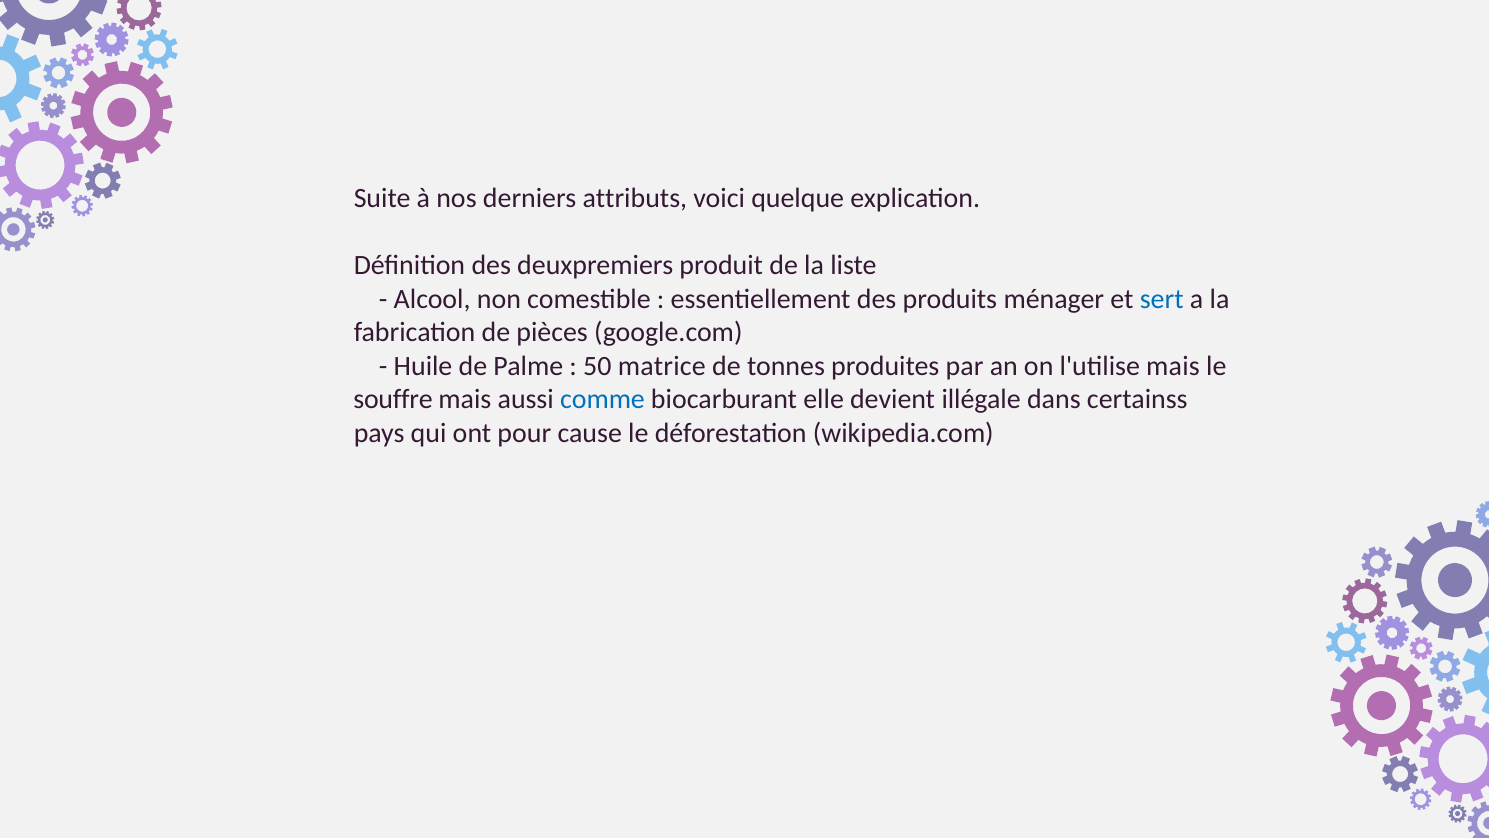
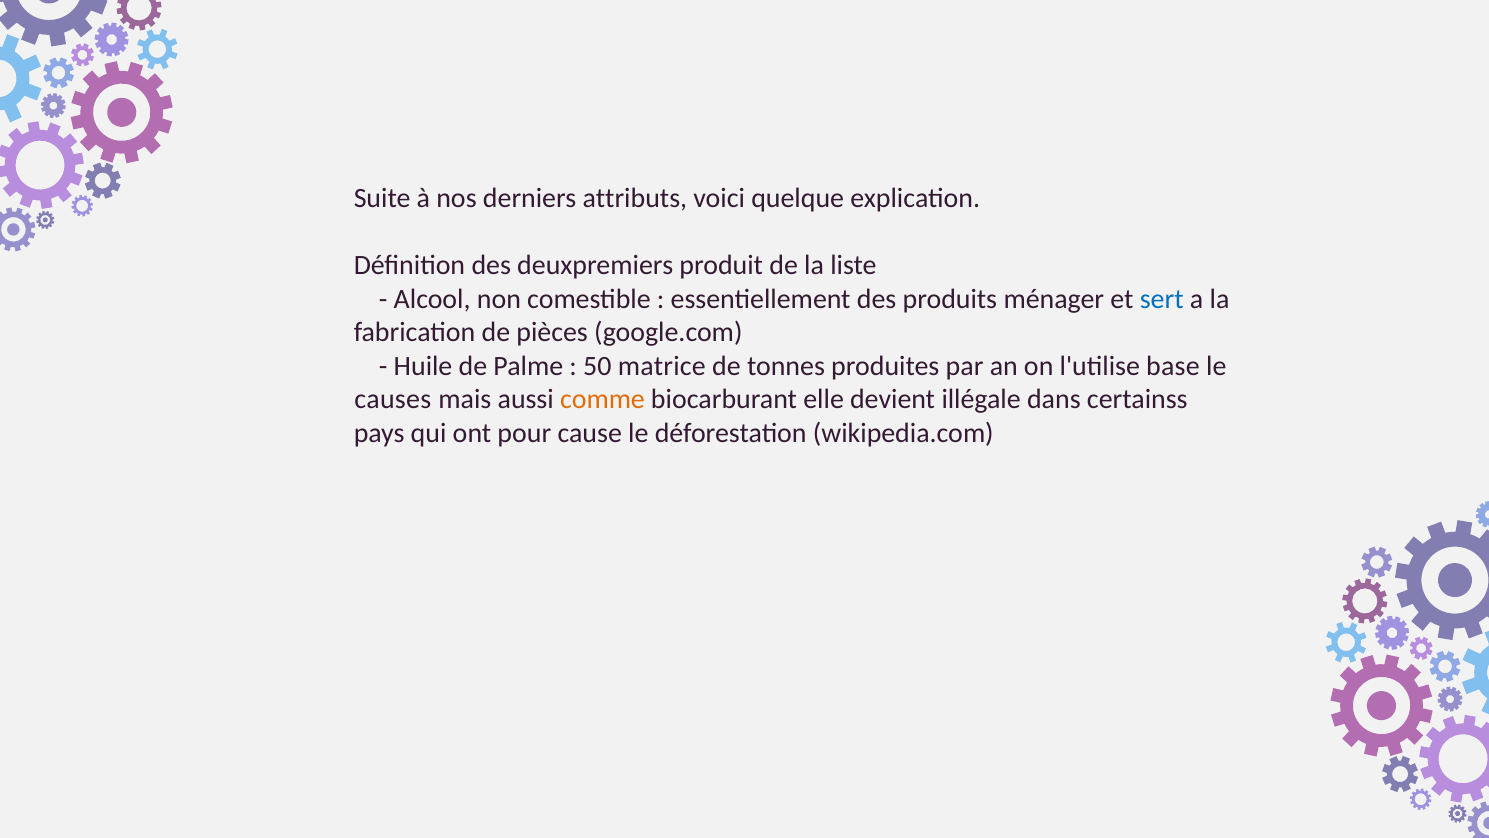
l'utilise mais: mais -> base (1173, 366)
souffre: souffre -> causes (393, 399)
comme colour: blue -> orange (602, 399)
